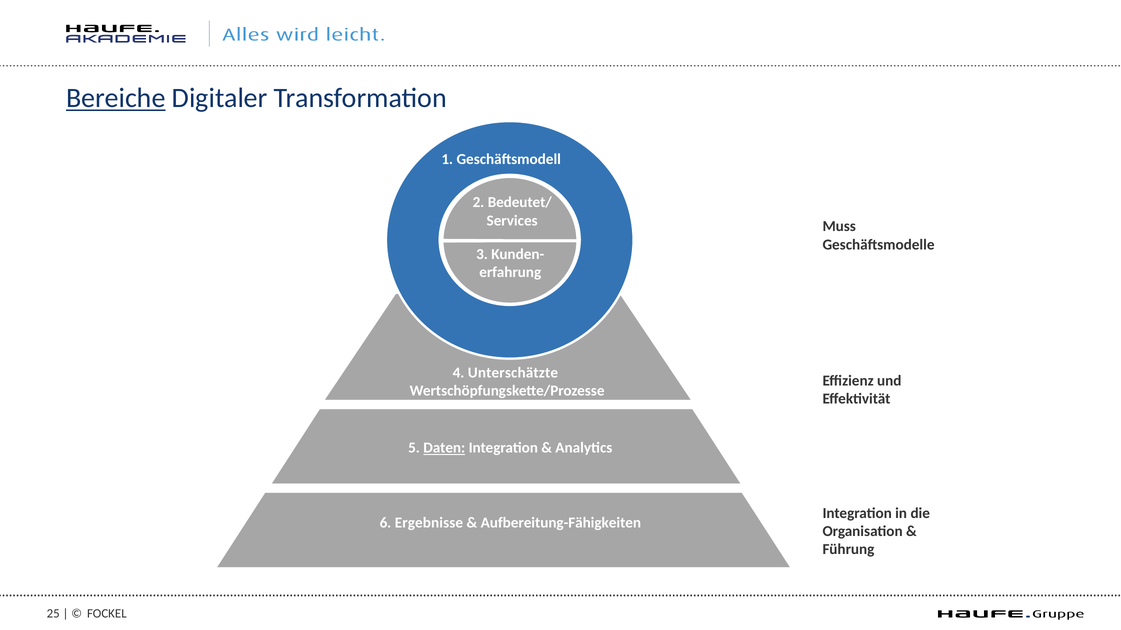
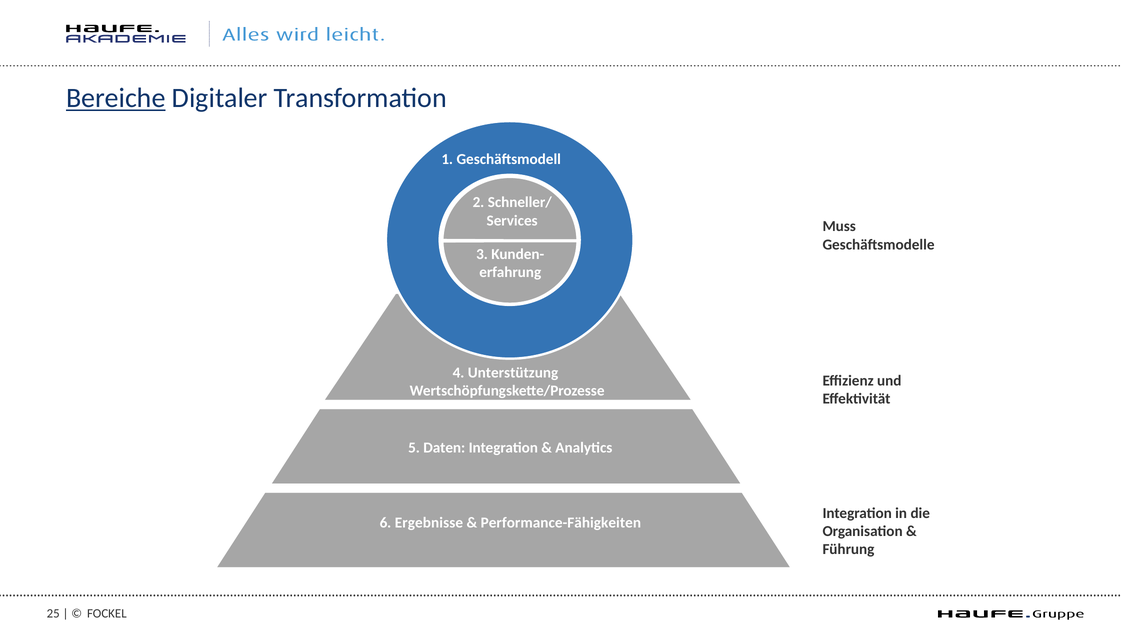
Bedeutet/: Bedeutet/ -> Schneller/ (520, 203)
Unterschätzte: Unterschätzte -> Unterstützung (513, 373)
Daten underline: present -> none (444, 448)
Aufbereitung-Fähigkeiten: Aufbereitung-Fähigkeiten -> Performance-Fähigkeiten (561, 523)
